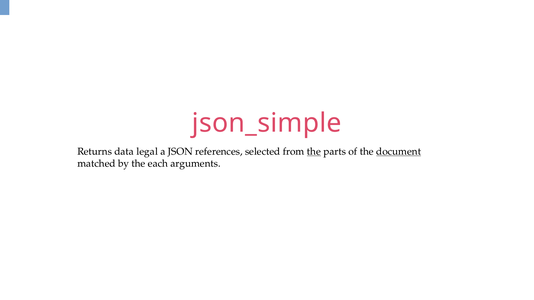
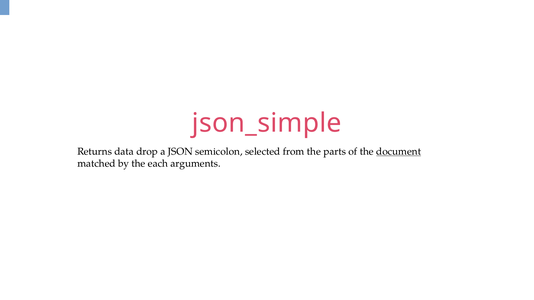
legal: legal -> drop (147, 152)
references: references -> semicolon (219, 152)
the underline: present -> none (314, 152)
